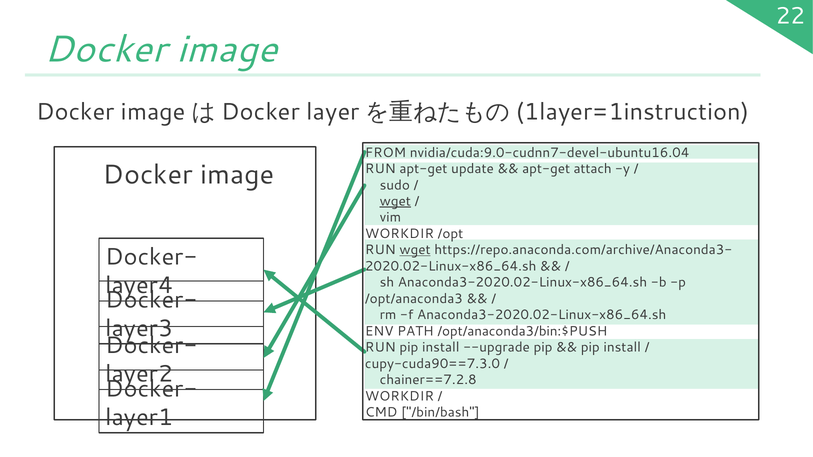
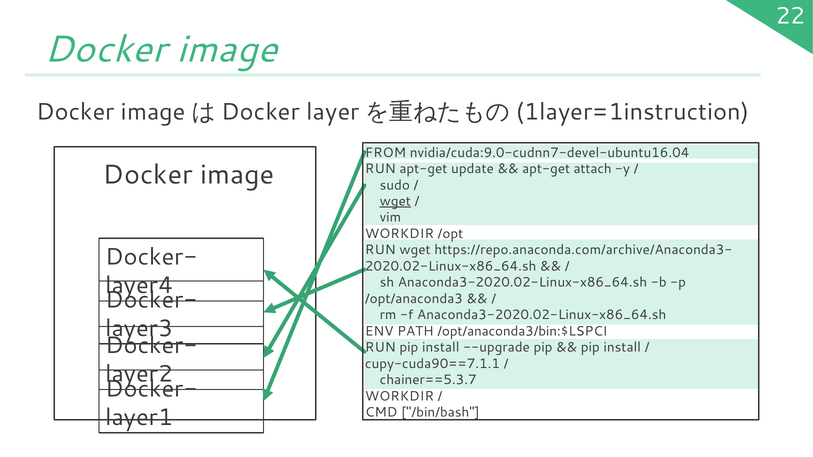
wget underline: present -> none (415, 250)
/opt/anaconda3/bin:$PUSH: /opt/anaconda3/bin:$PUSH -> /opt/anaconda3/bin:$LSPCI (522, 331)
cupy-cuda90==7.3.0: cupy-cuda90==7.3.0 -> cupy-cuda90==7.1.1 (432, 364)
chainer==7.2.8: chainer==7.2.8 -> chainer==5.3.7 (428, 380)
